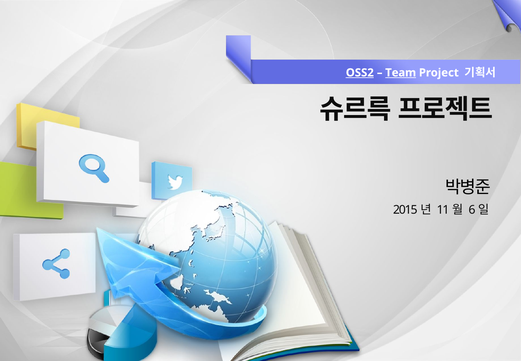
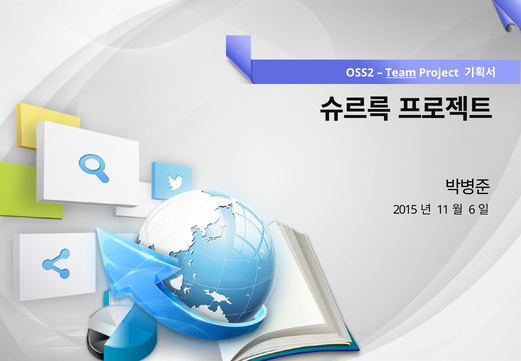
OSS2 underline: present -> none (360, 73)
